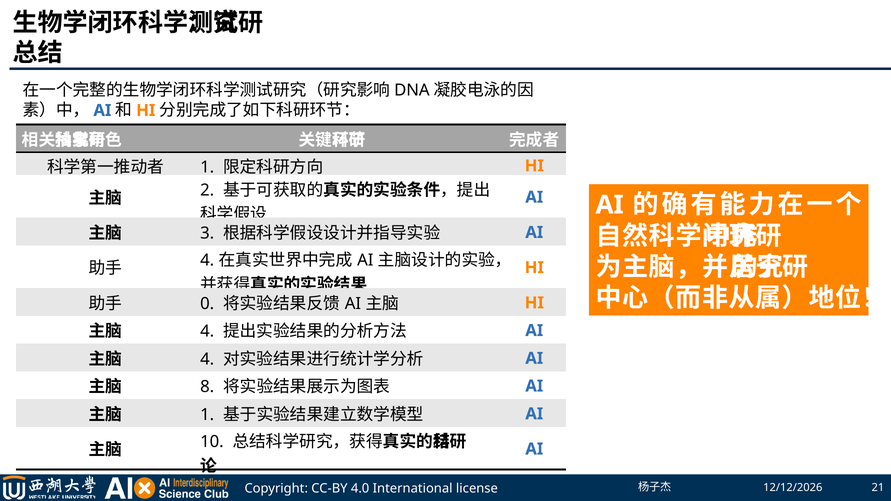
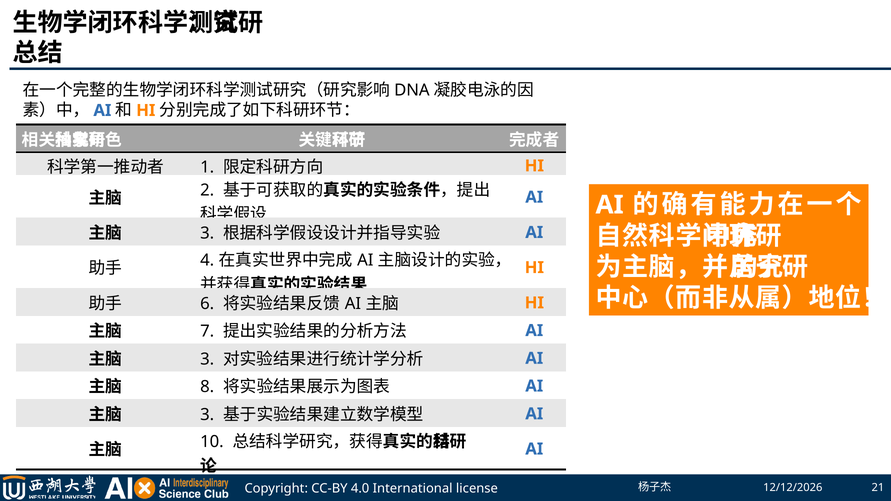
0: 0 -> 6 (207, 304)
4: 4 -> 7 (207, 332)
4: 4 -> 3 (207, 359)
1: 1 -> 3 (207, 415)
